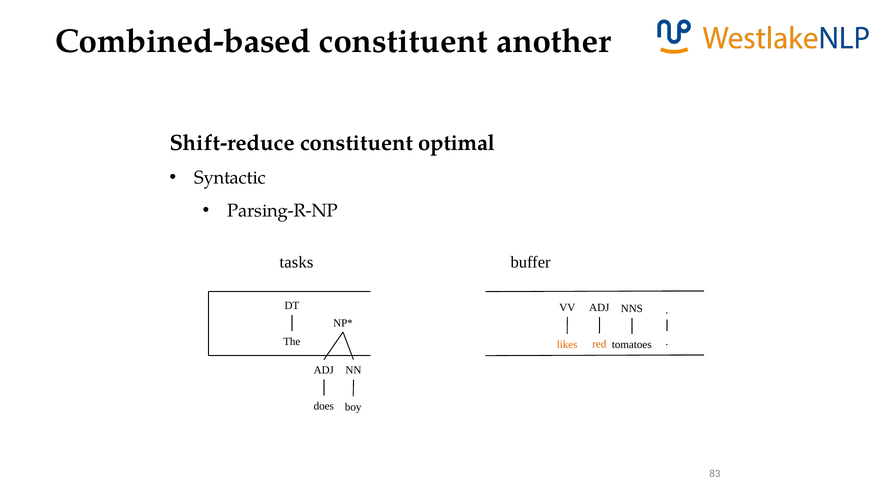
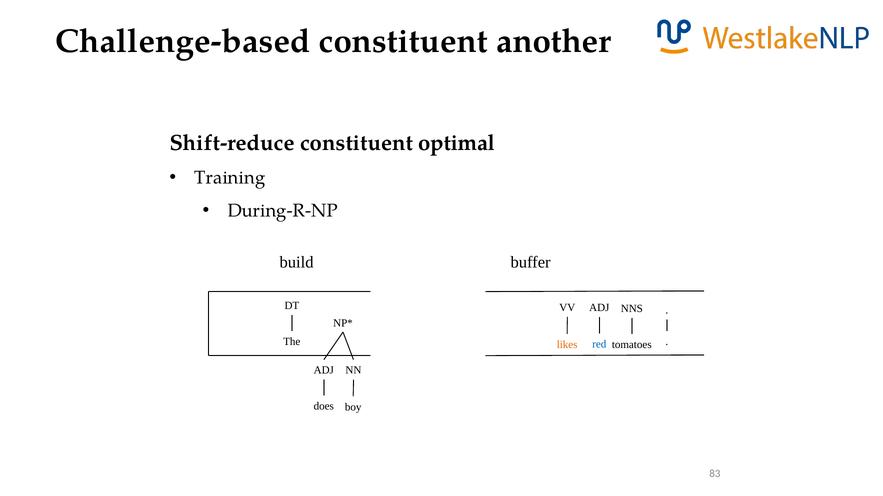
Combined-based: Combined-based -> Challenge-based (183, 41)
Syntactic: Syntactic -> Training (230, 178)
Parsing-R-NP: Parsing-R-NP -> During-R-NP (283, 211)
tasks: tasks -> build (297, 263)
red colour: orange -> blue (599, 345)
